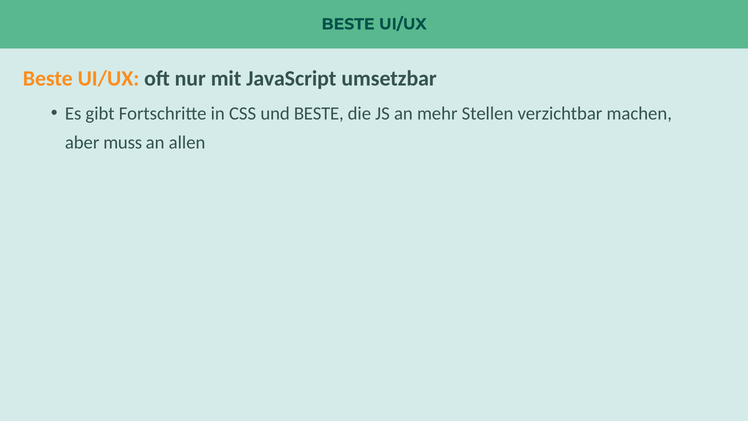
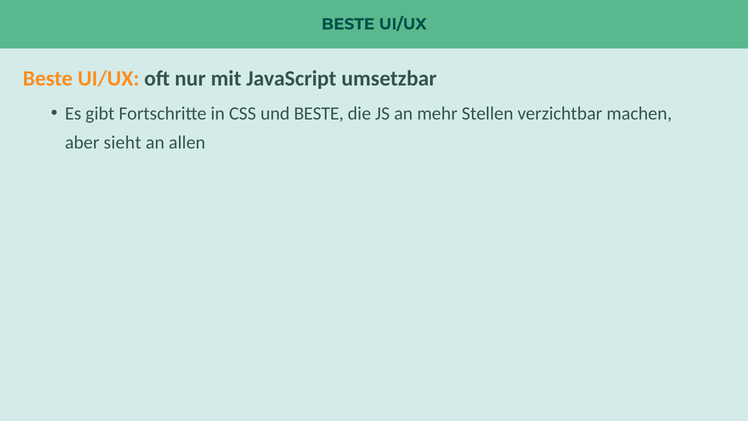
muss: muss -> sieht (122, 143)
